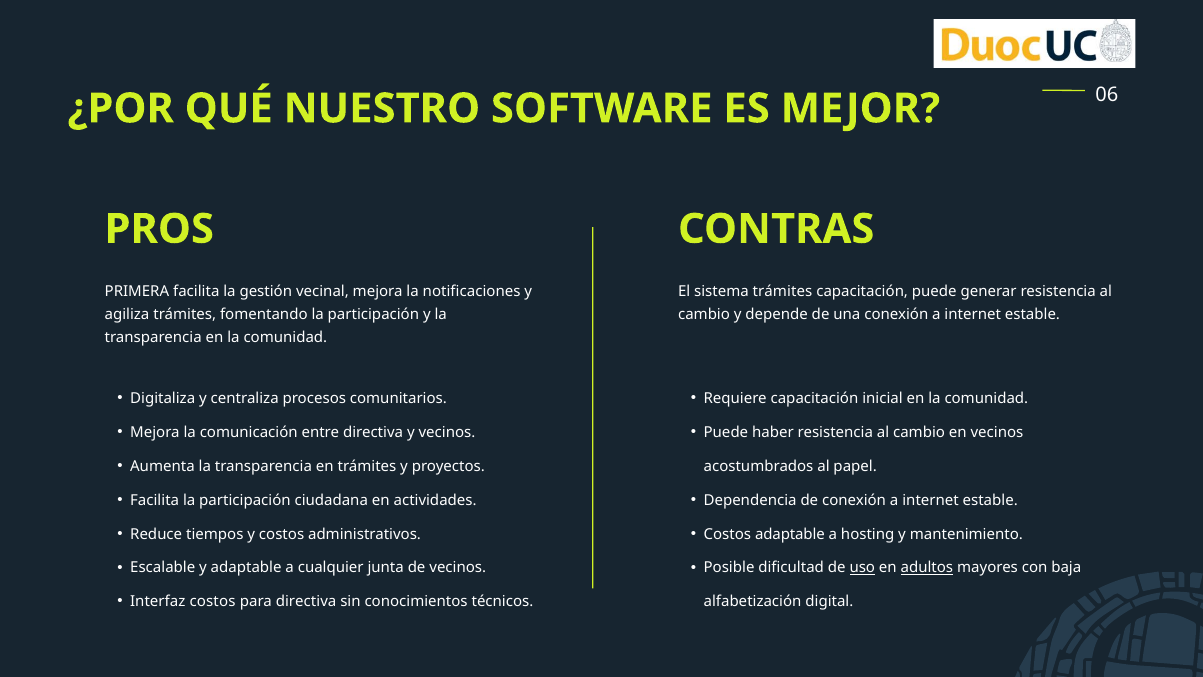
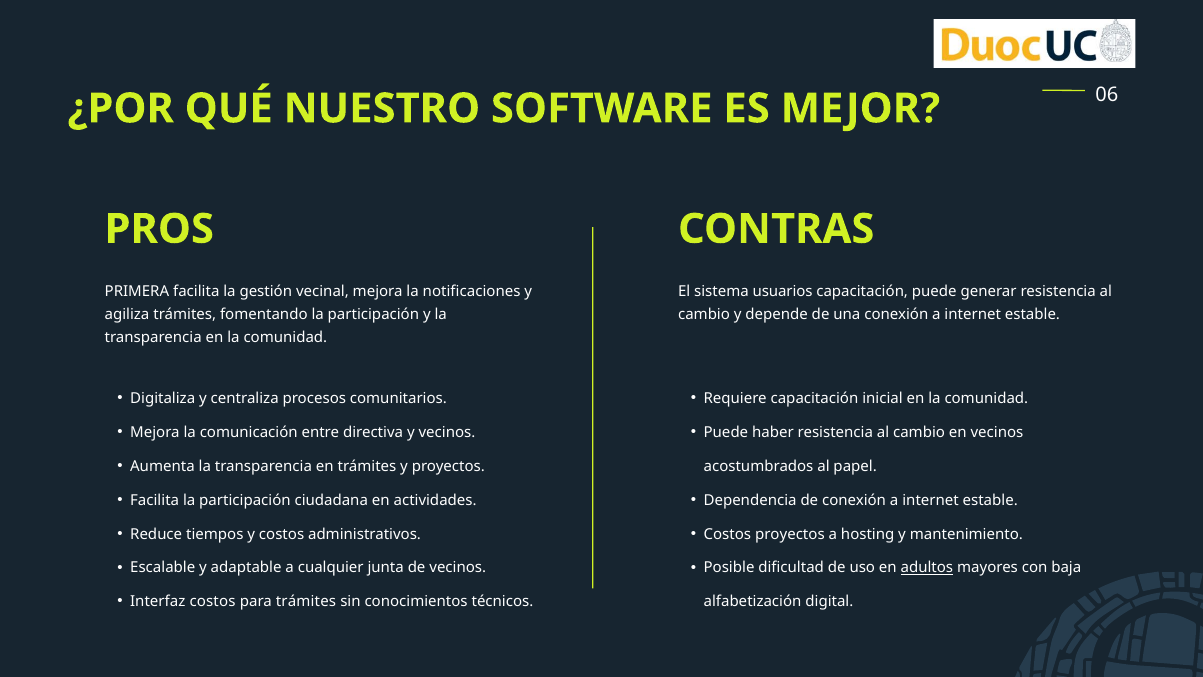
sistema trámites: trámites -> usuarios (783, 292)
Costos adaptable: adaptable -> proyectos (790, 534)
uso underline: present -> none (862, 568)
para directiva: directiva -> trámites (306, 602)
